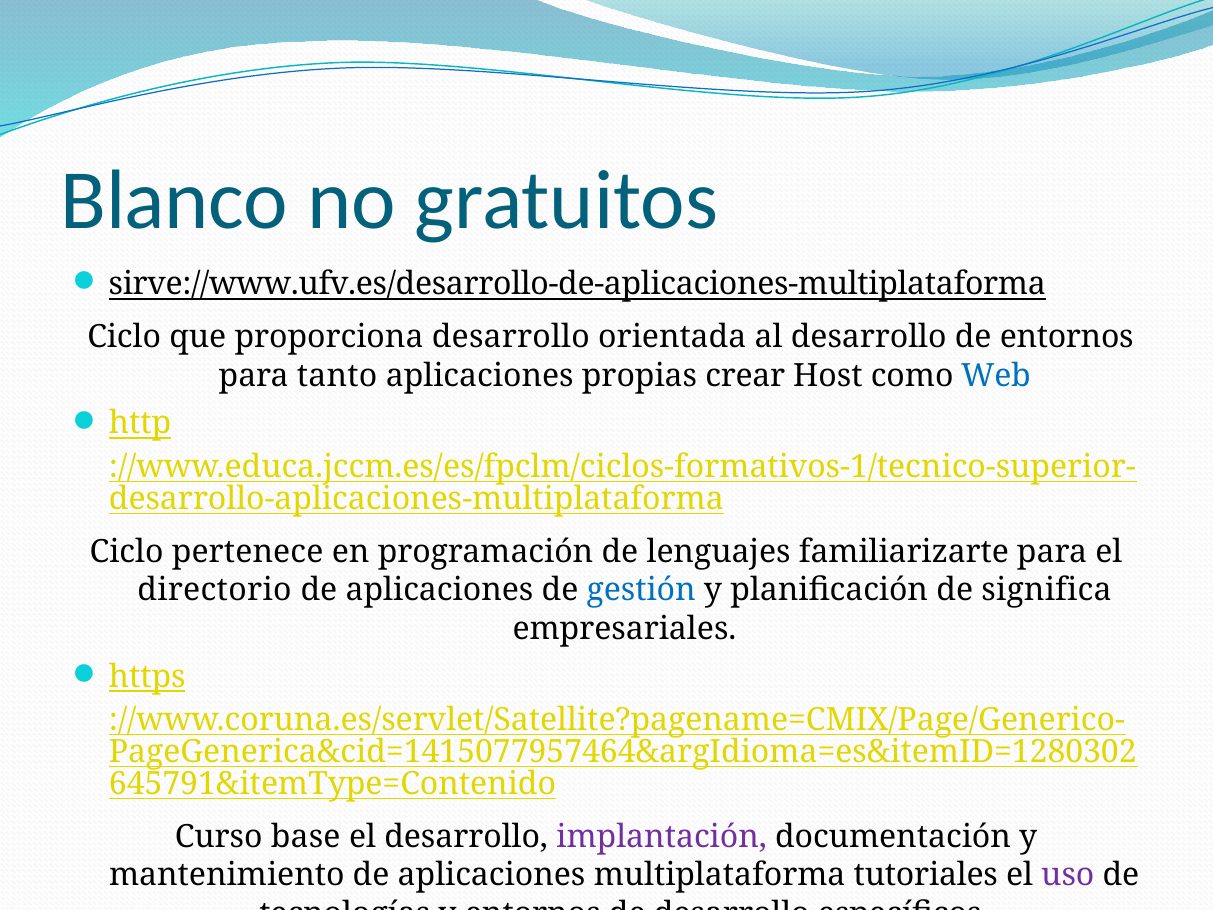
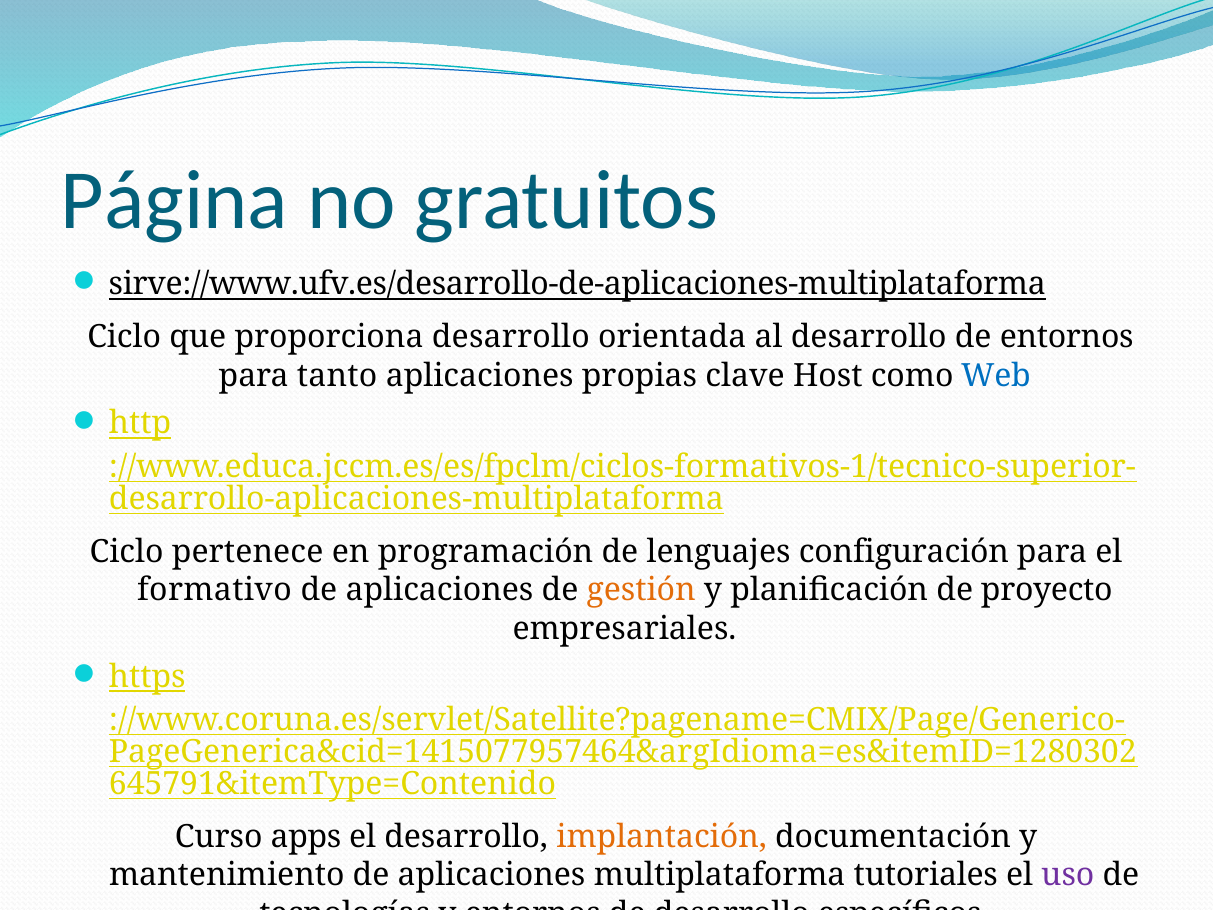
Blanco: Blanco -> Página (174, 200)
crear: crear -> clave (745, 375)
familiarizarte: familiarizarte -> configuración (904, 552)
directorio: directorio -> formativo (214, 590)
gestión colour: blue -> orange (641, 590)
significa: significa -> proyecto (1047, 590)
base: base -> apps (306, 837)
implantación colour: purple -> orange (662, 837)
